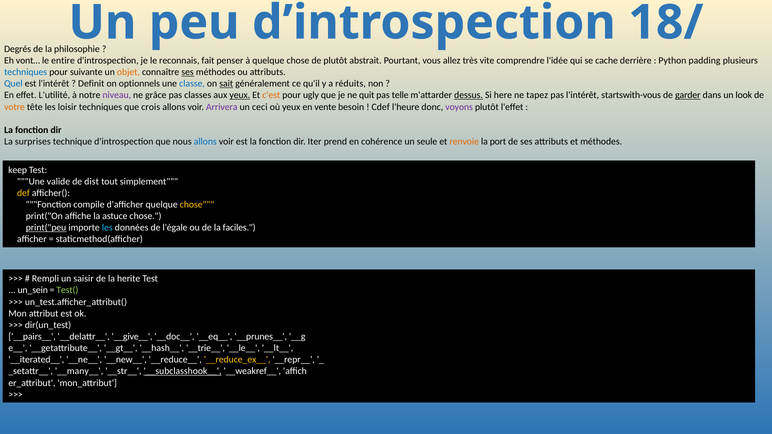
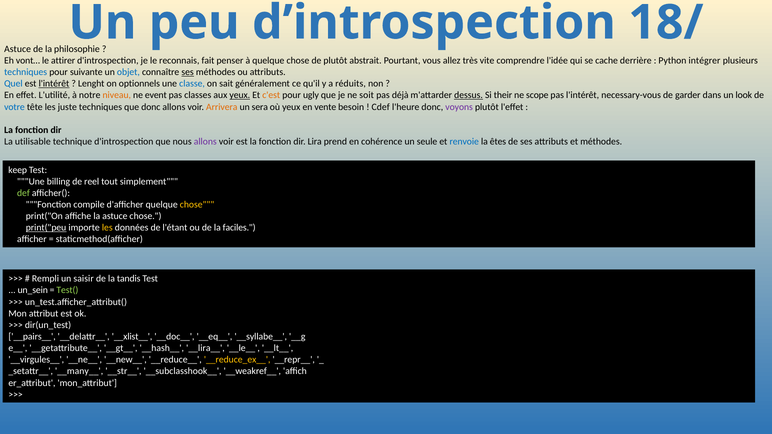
Degrés: Degrés -> Astuce (18, 49)
entire: entire -> attirer (63, 61)
padding: padding -> intégrer (704, 61)
objet colour: orange -> blue (128, 72)
l'intérêt underline: none -> present (54, 84)
Definit: Definit -> Lenght (91, 84)
sait underline: present -> none (226, 84)
niveau colour: purple -> orange (117, 95)
grâce: grâce -> event (156, 95)
quit: quit -> soit (367, 95)
telle: telle -> déjà (400, 95)
here: here -> their (503, 95)
tapez: tapez -> scope (537, 95)
startswith-vous: startswith-vous -> necessary-vous (631, 95)
garder underline: present -> none (688, 95)
votre colour: orange -> blue (14, 107)
loisir: loisir -> juste (67, 107)
que crois: crois -> donc (151, 107)
Arrivera colour: purple -> orange (222, 107)
ceci: ceci -> sera (260, 107)
surprises: surprises -> utilisable (33, 142)
allons colour: blue -> purple (205, 142)
Iter: Iter -> Lira (315, 142)
renvoie colour: orange -> blue (464, 142)
port: port -> êtes (498, 142)
valide: valide -> billing (58, 182)
dist: dist -> reel (92, 182)
def colour: yellow -> light green (23, 193)
les colour: light blue -> yellow (107, 228)
l'égale: l'égale -> l'étant (175, 228)
herite: herite -> tandis (129, 279)
__give__: __give__ -> __xlist__ (132, 337)
__prunes__: __prunes__ -> __syllabe__ (261, 337)
__trie__: __trie__ -> __lira__ (205, 348)
__iterated__: __iterated__ -> __virgules__ (36, 360)
__subclasshook__ underline: present -> none (183, 372)
